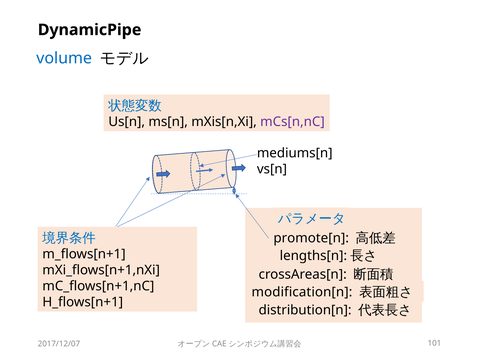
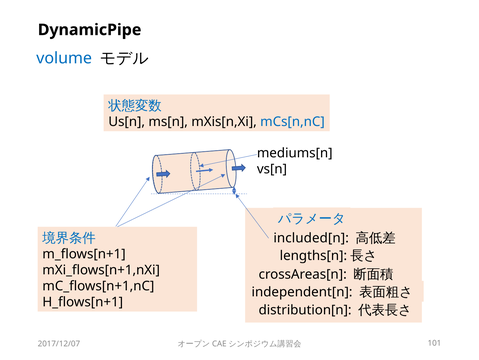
mCs[n,nC colour: purple -> blue (292, 122)
promote[n: promote[n -> included[n (311, 238)
modification[n: modification[n -> independent[n (302, 292)
